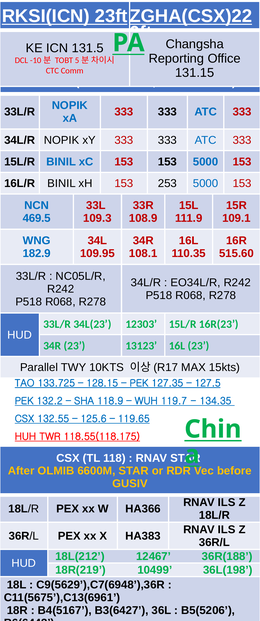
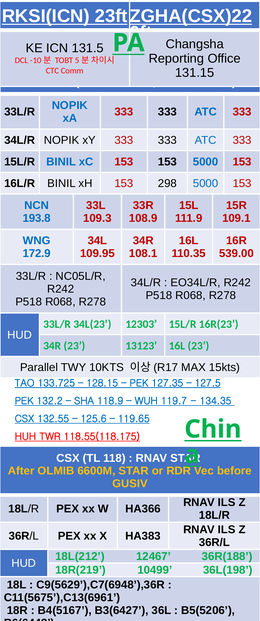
253: 253 -> 298 (167, 184)
469.5: 469.5 -> 193.8 (37, 219)
182.9: 182.9 -> 172.9 (37, 254)
515.60: 515.60 -> 539.00 (236, 254)
